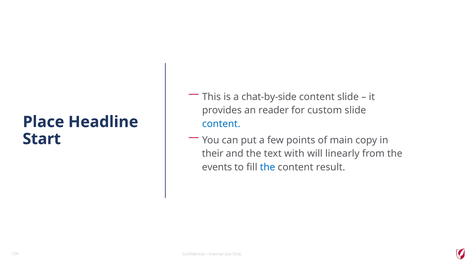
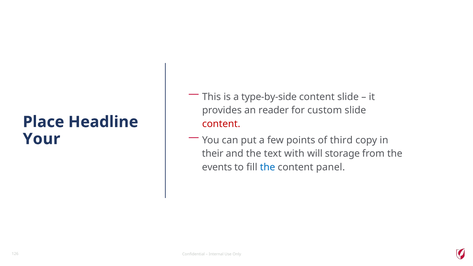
chat-by-side: chat-by-side -> type-by-side (269, 97)
content colour: blue -> red (221, 124)
main: main -> third (341, 140)
Start: Start -> Your (41, 139)
linearly: linearly -> storage (342, 154)
result: result -> panel (331, 167)
